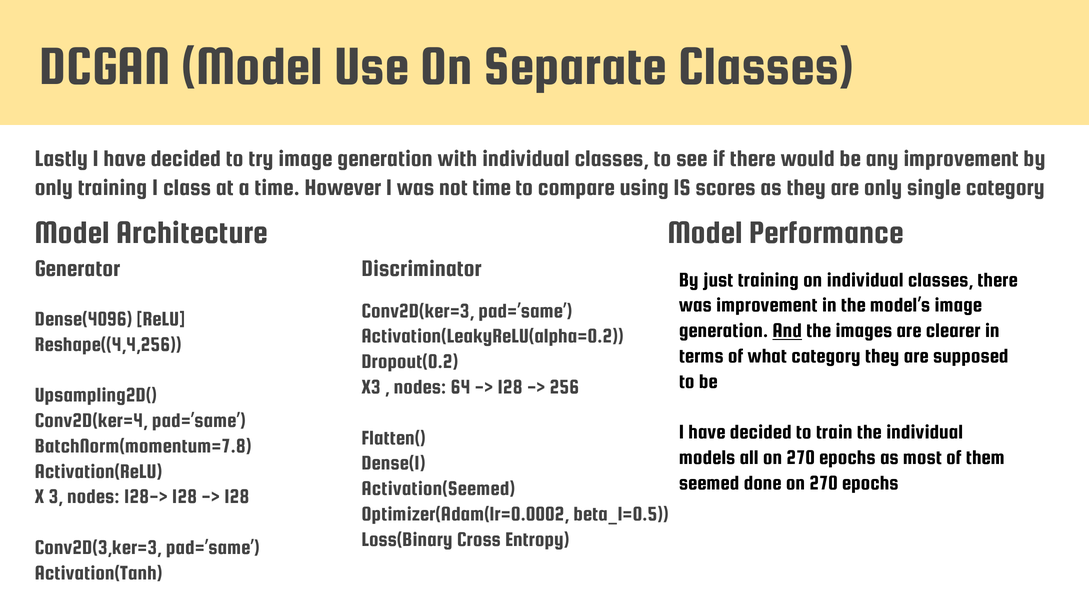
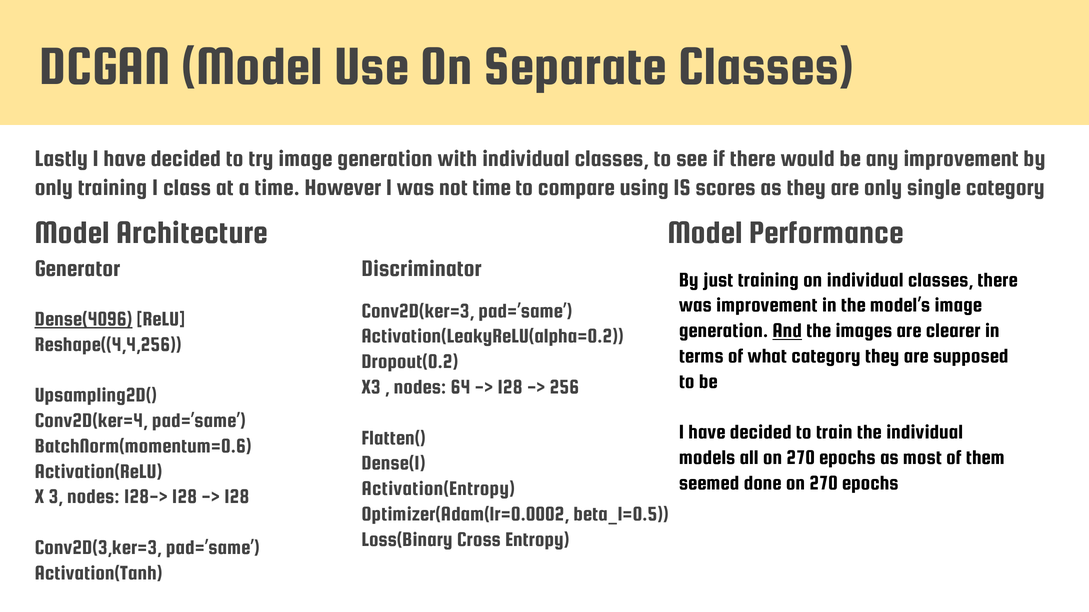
Dense(4096 underline: none -> present (84, 319)
BatchNorm(momentum=7.8: BatchNorm(momentum=7.8 -> BatchNorm(momentum=0.6 (143, 446)
Activation(Seemed: Activation(Seemed -> Activation(Entropy (438, 489)
